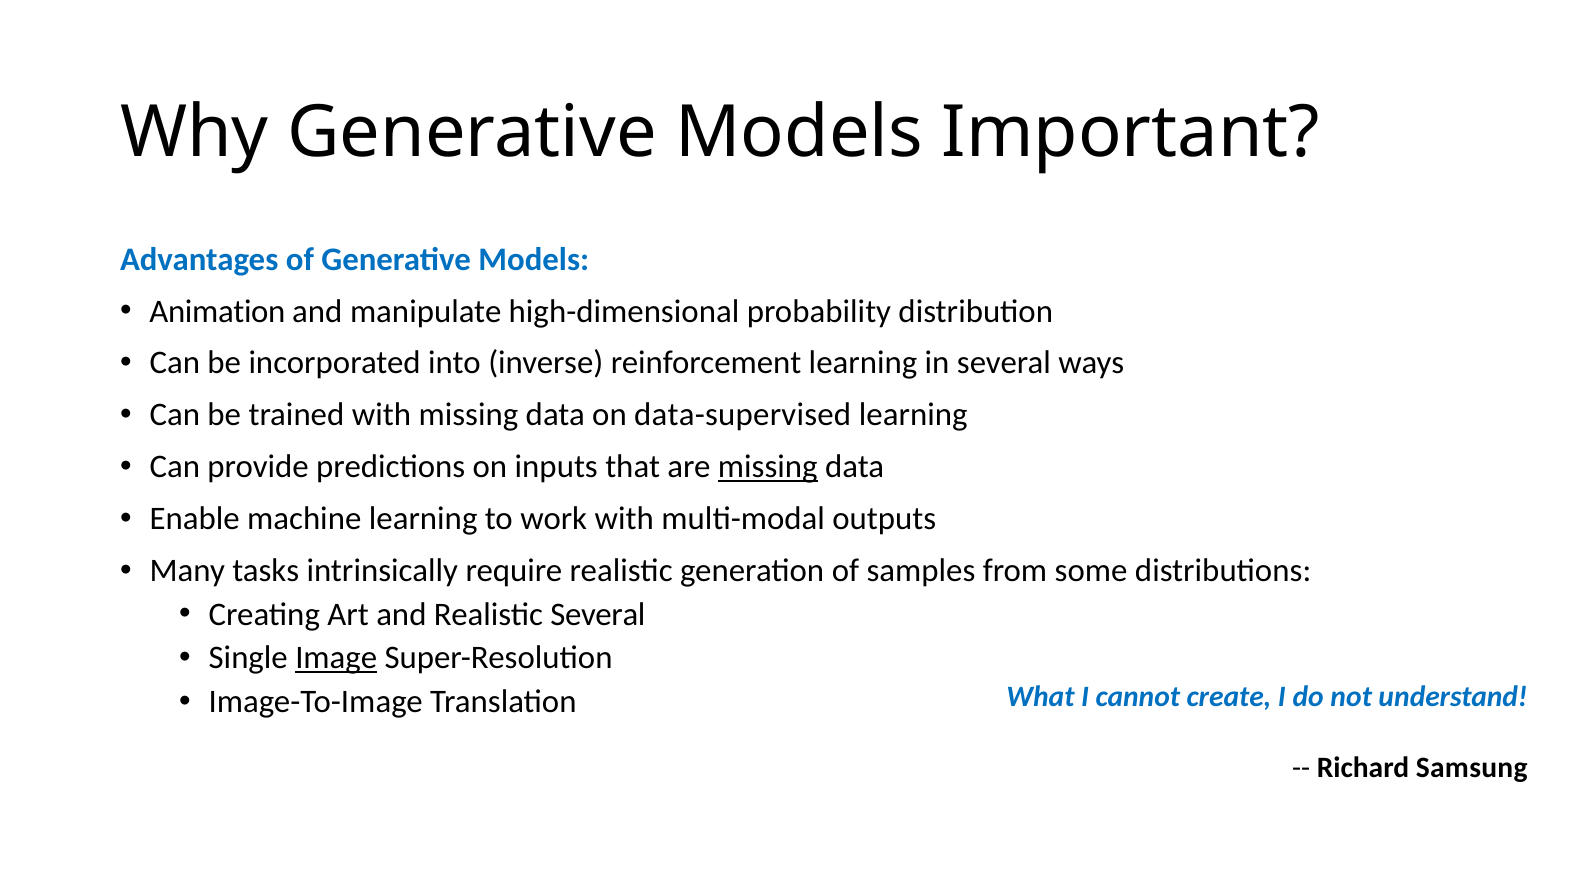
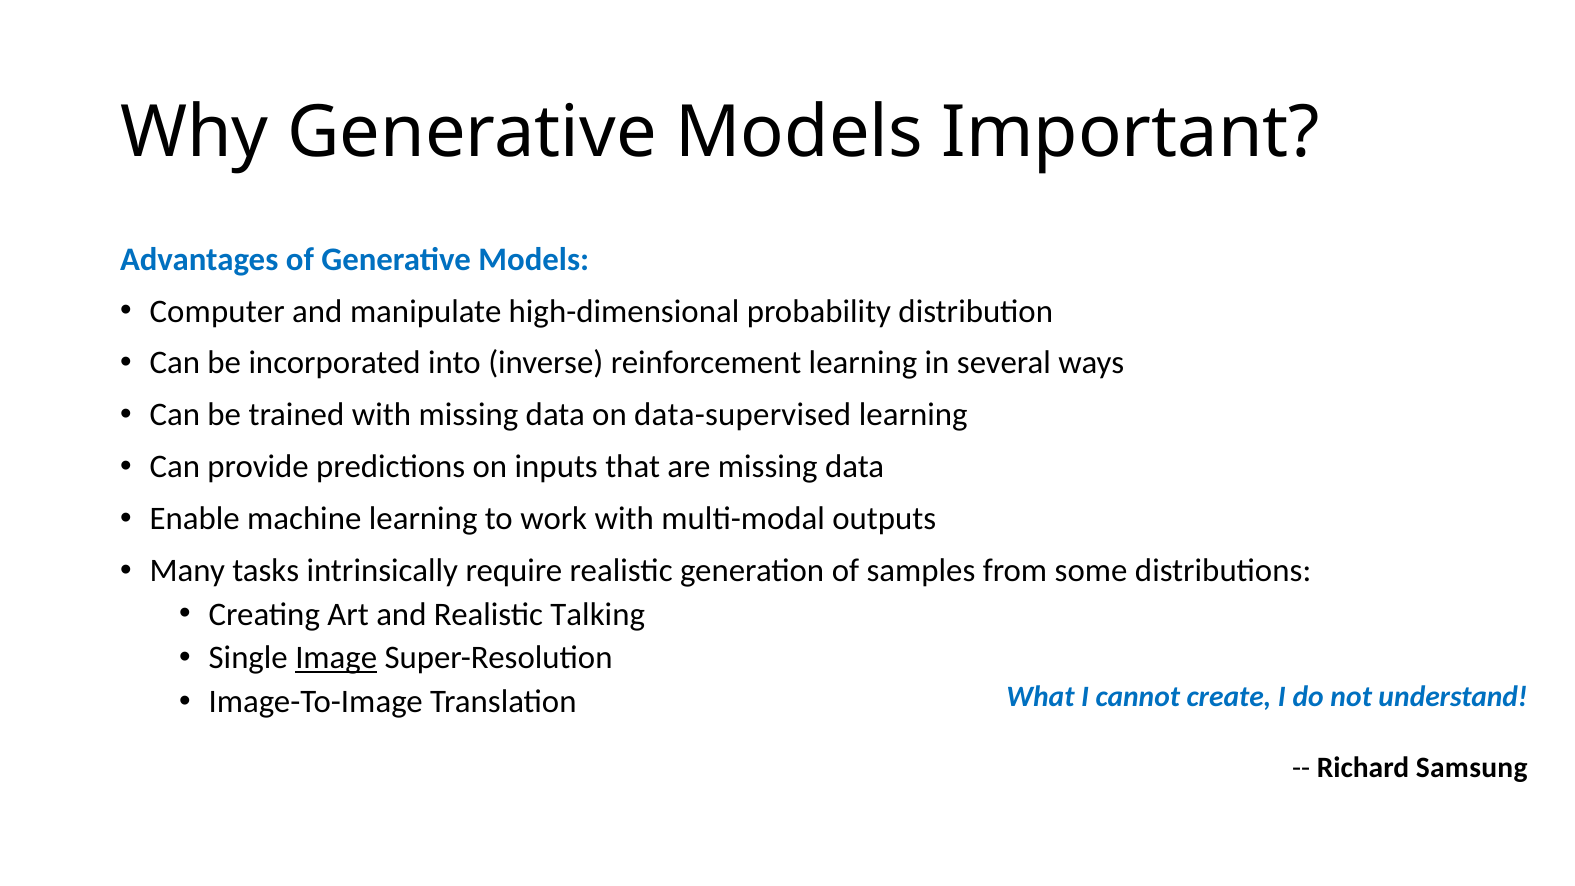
Animation: Animation -> Computer (217, 311)
missing underline: present -> none (768, 467)
Realistic Several: Several -> Talking (598, 614)
